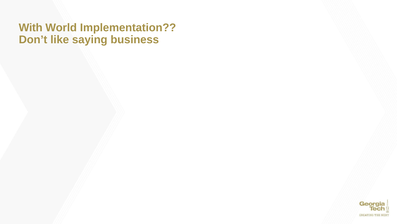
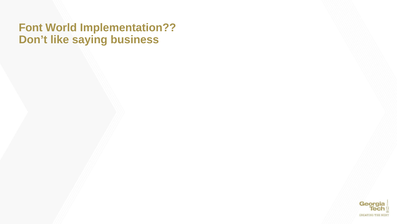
With: With -> Font (31, 27)
